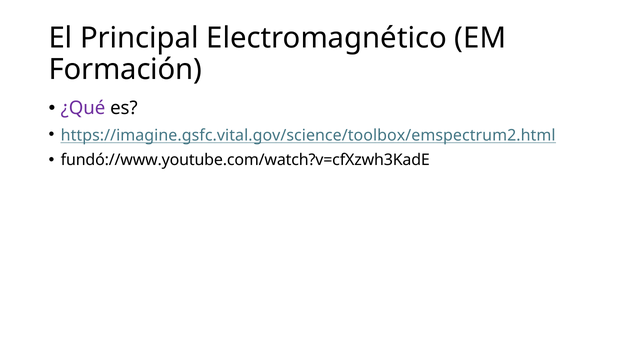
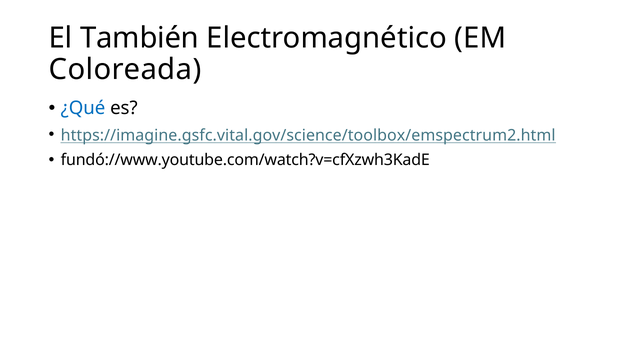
Principal: Principal -> También (140, 38)
Formación: Formación -> Coloreada (125, 69)
¿Qué colour: purple -> blue (83, 108)
